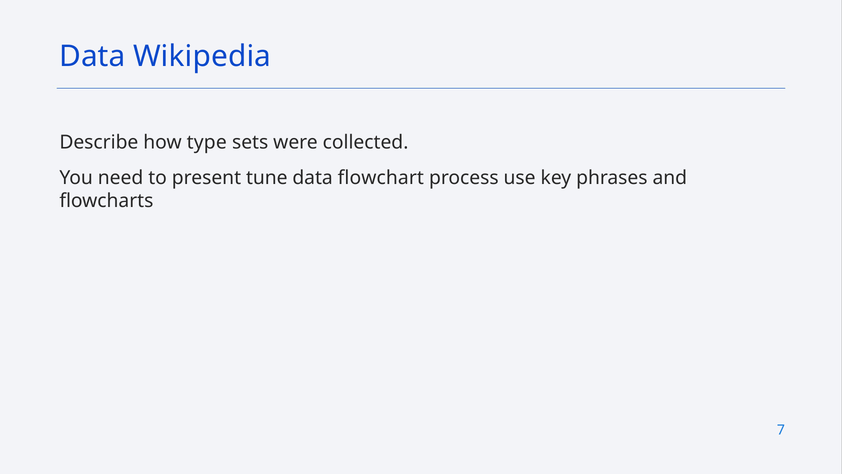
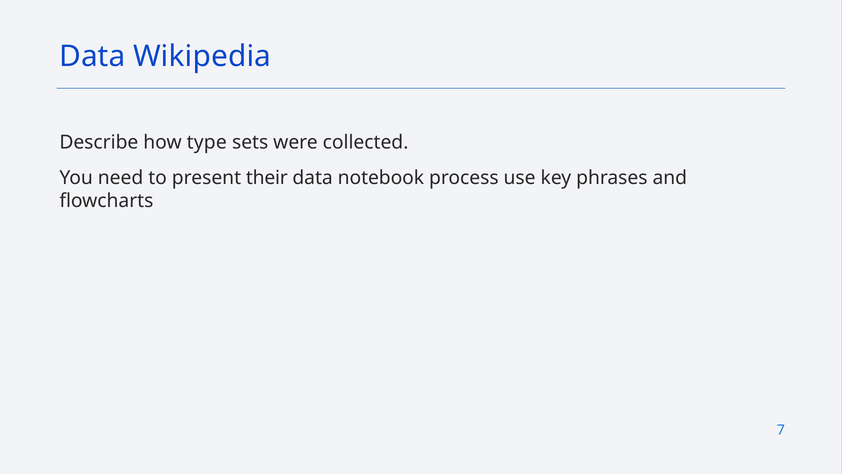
tune: tune -> their (267, 178)
flowchart: flowchart -> notebook (381, 178)
